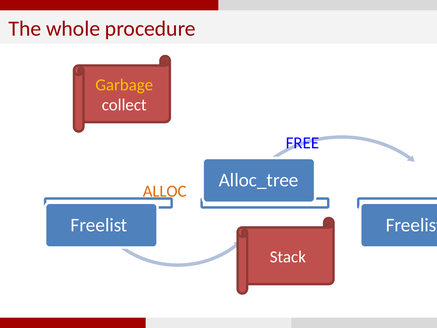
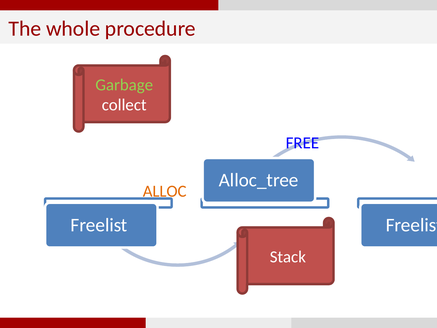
Garbage colour: yellow -> light green (124, 85)
